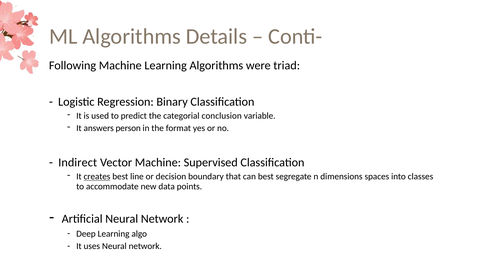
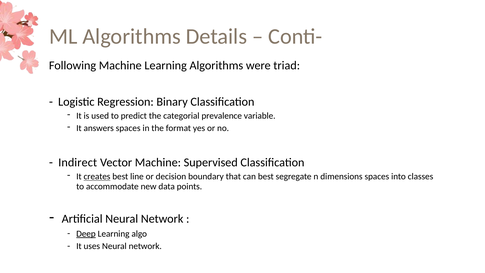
conclusion: conclusion -> prevalence (222, 116)
answers person: person -> spaces (128, 128)
Deep underline: none -> present (86, 234)
